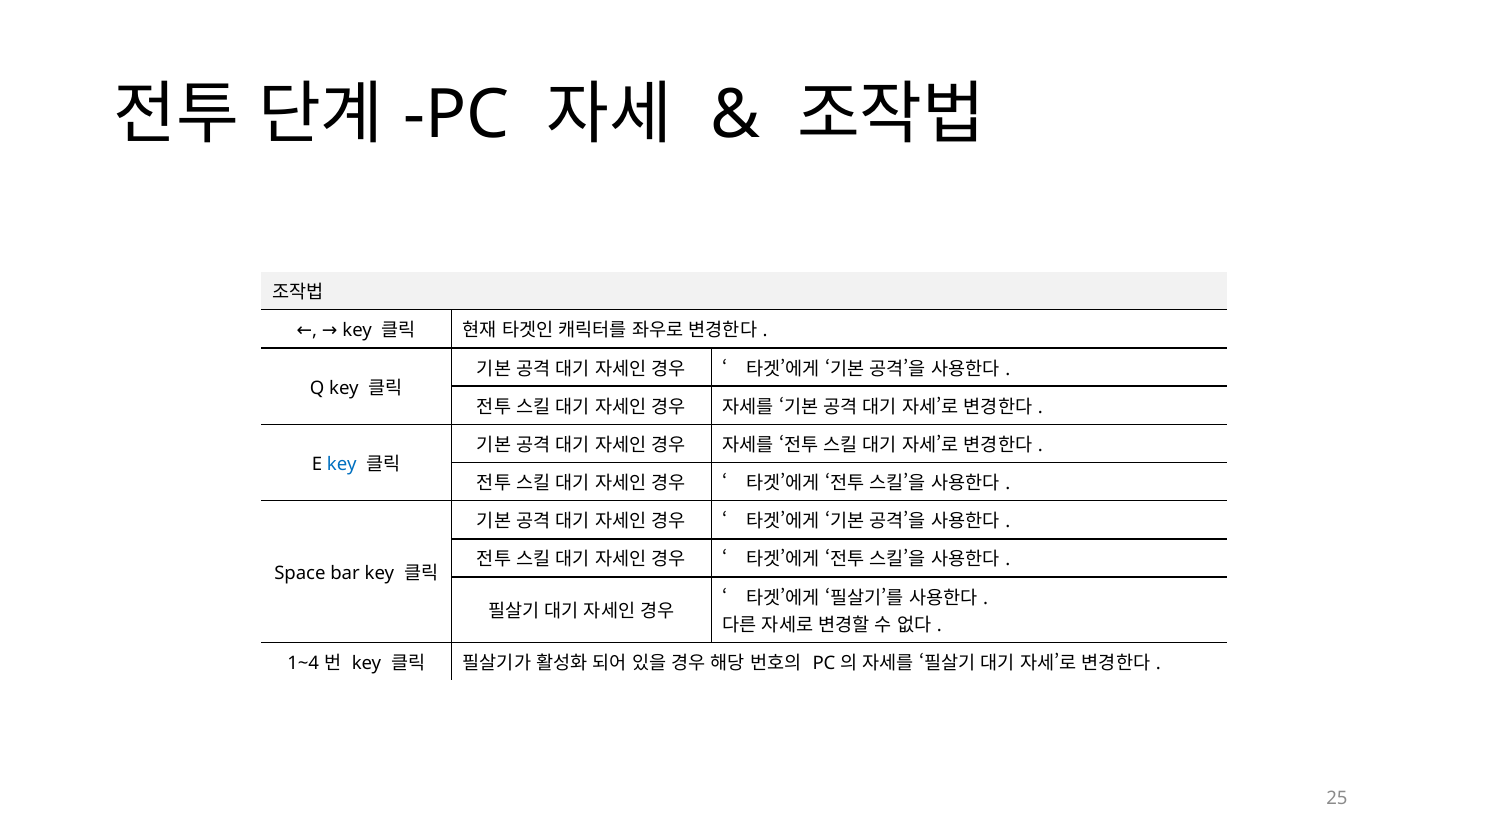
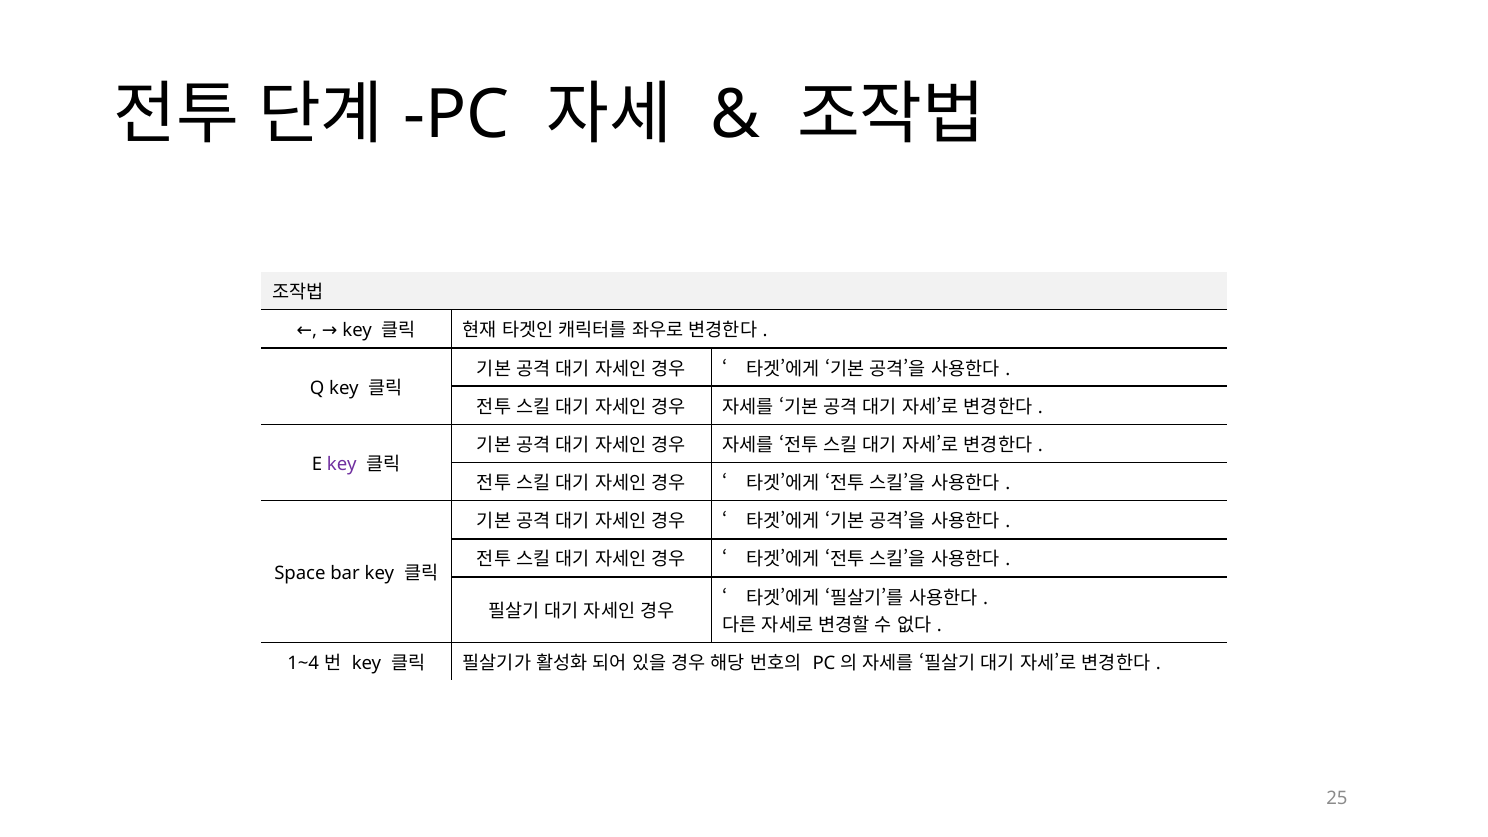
key colour: blue -> purple (342, 464)
